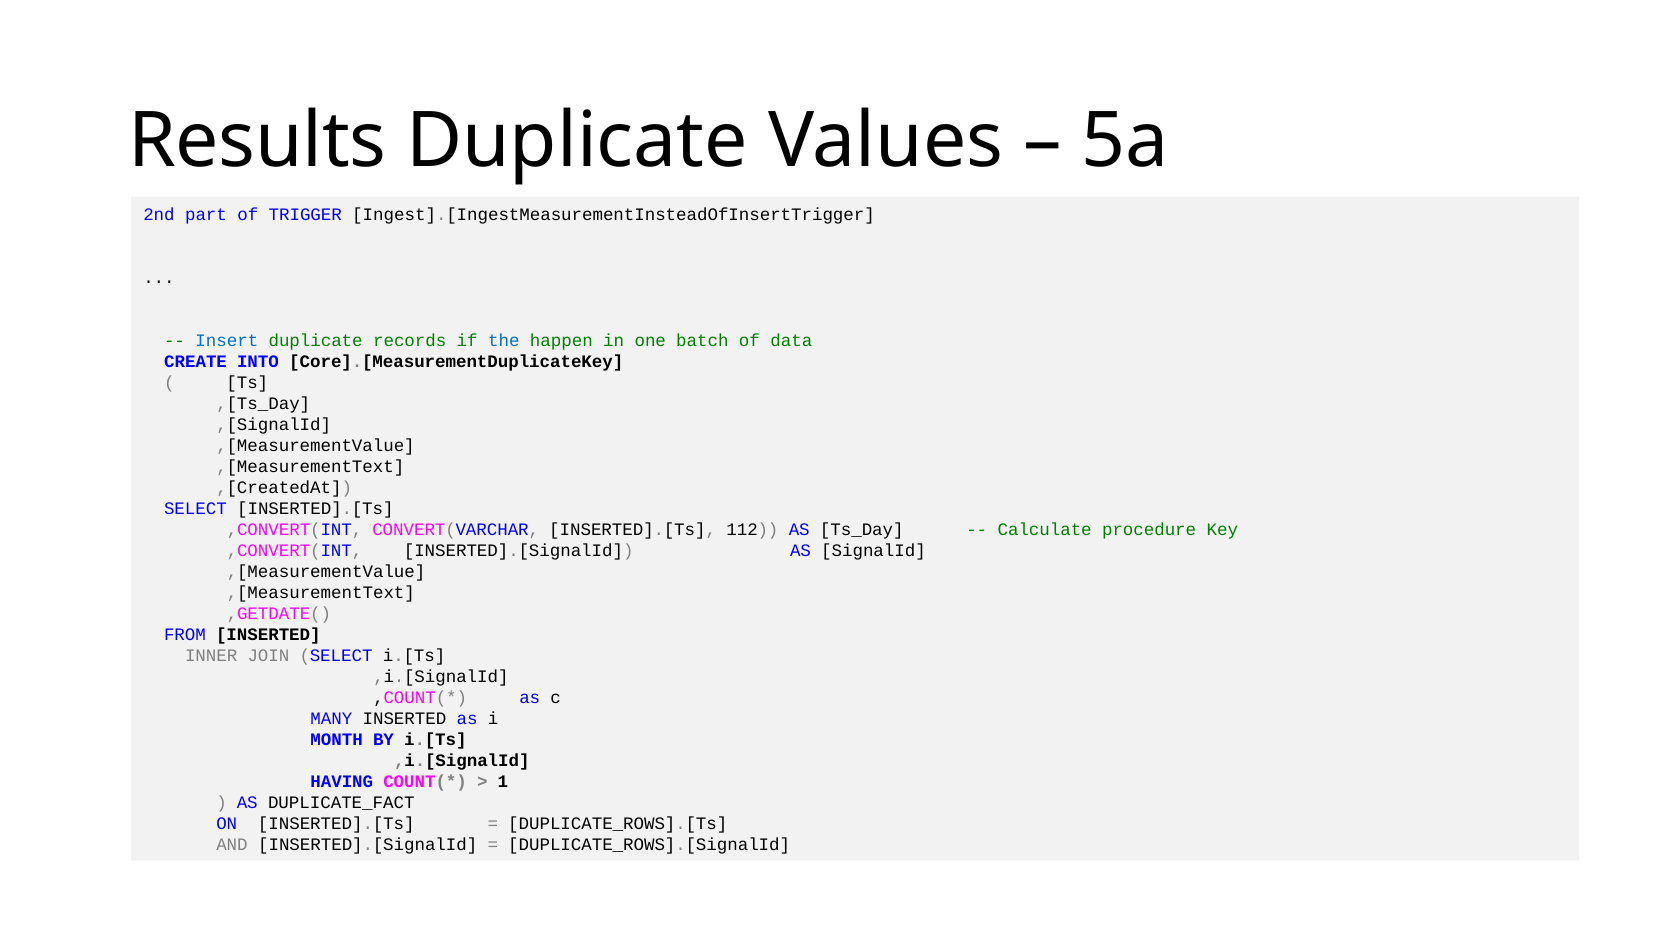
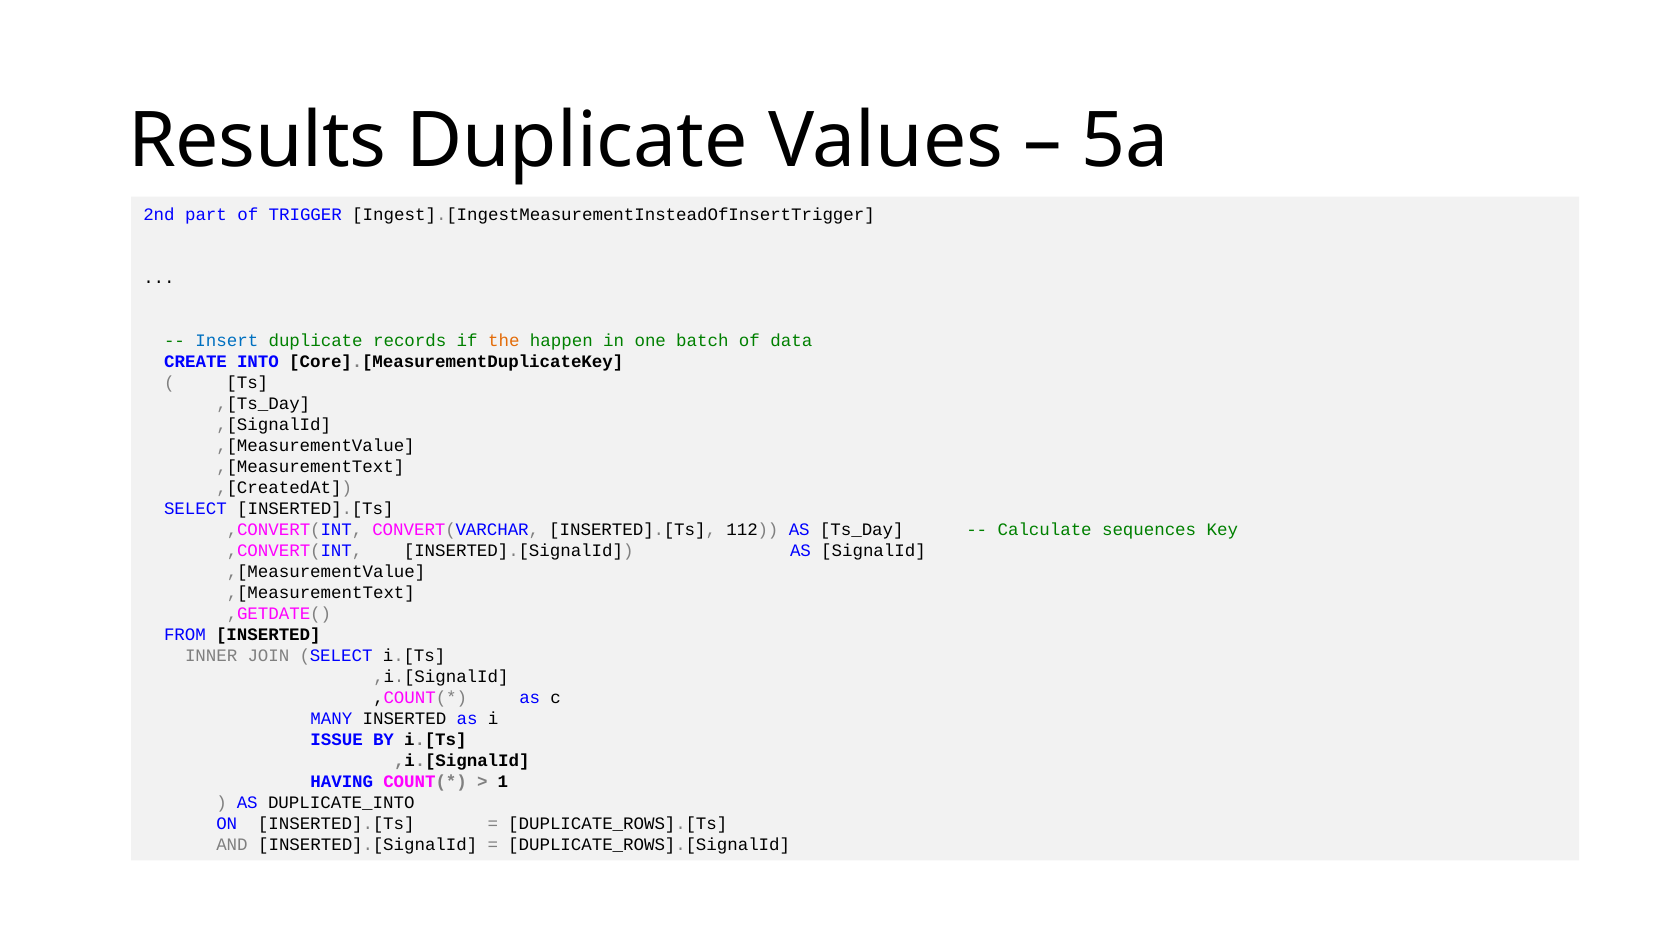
the colour: blue -> orange (504, 341)
procedure: procedure -> sequences (1149, 530)
MONTH: MONTH -> ISSUE (337, 740)
DUPLICATE_FACT: DUPLICATE_FACT -> DUPLICATE_INTO (341, 803)
